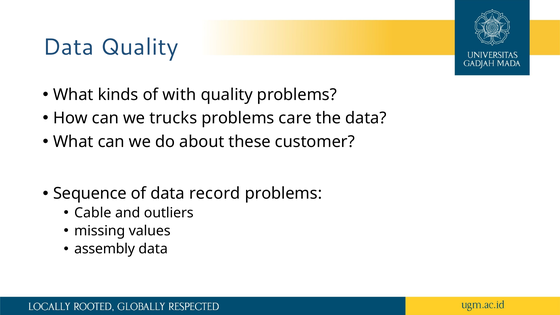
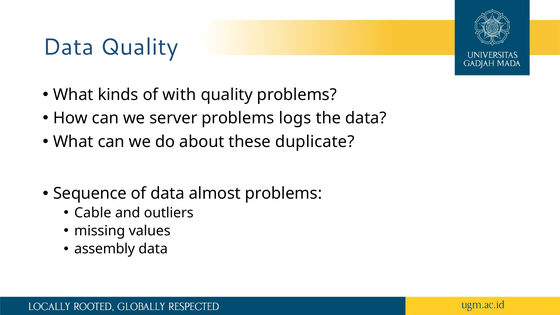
trucks: trucks -> server (173, 118)
care: care -> logs (295, 118)
customer: customer -> duplicate (315, 142)
record: record -> almost (215, 194)
